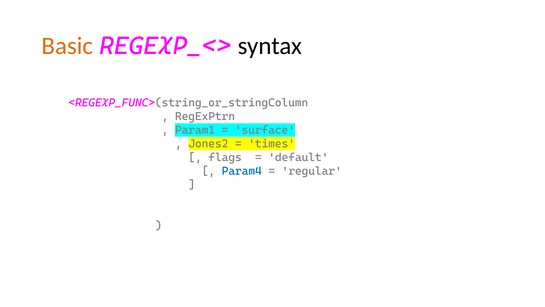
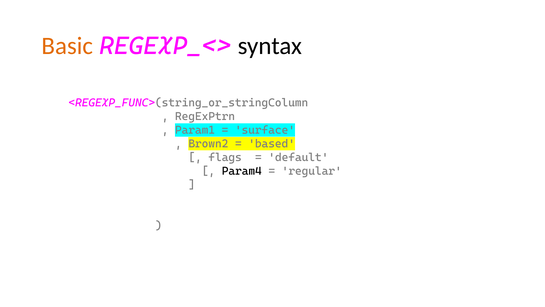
Jones2: Jones2 -> Brown2 (208, 144)
times: times -> based (272, 144)
Param4 colour: blue -> black (242, 171)
